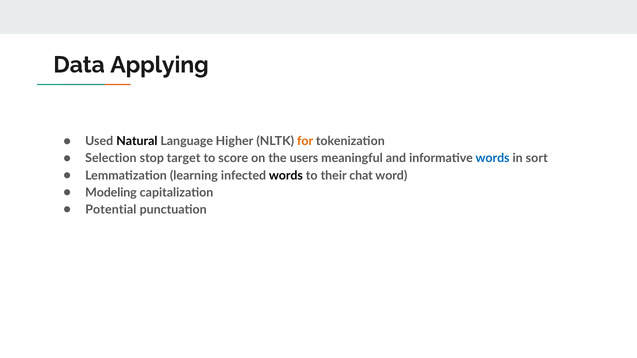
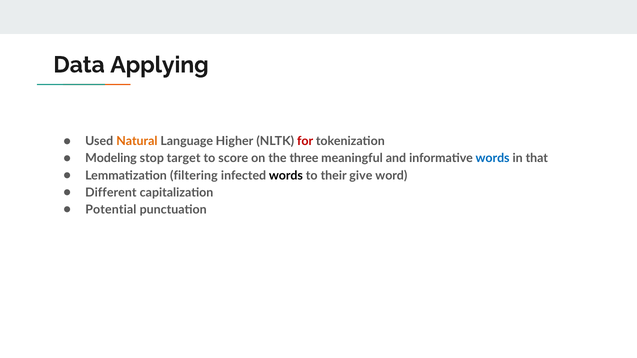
Natural colour: black -> orange (137, 141)
for colour: orange -> red (305, 141)
Selection: Selection -> Modeling (111, 158)
users: users -> three (304, 158)
sort: sort -> that (537, 158)
learning: learning -> filtering (194, 176)
chat: chat -> give (361, 176)
Modeling: Modeling -> Different (111, 193)
